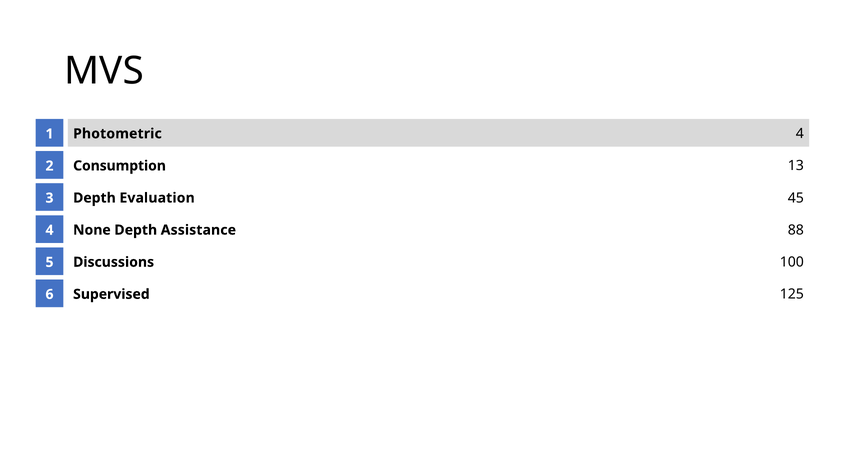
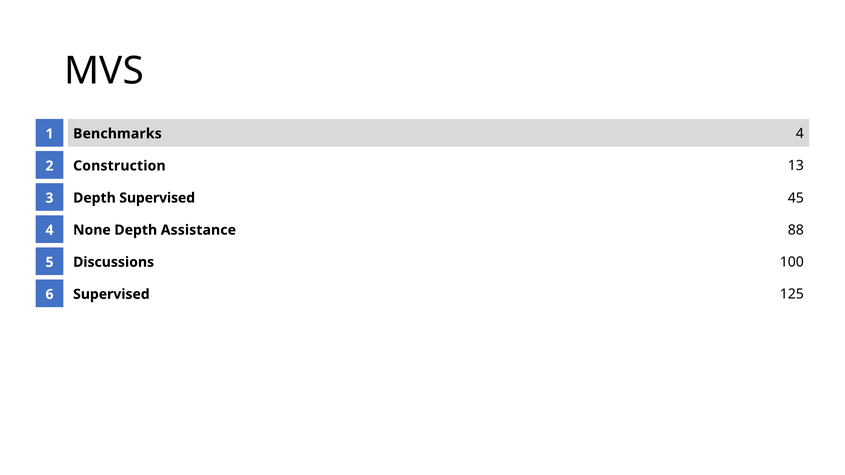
Photometric: Photometric -> Benchmarks (117, 134)
Consumption: Consumption -> Construction (119, 166)
Depth Evaluation: Evaluation -> Supervised (157, 198)
